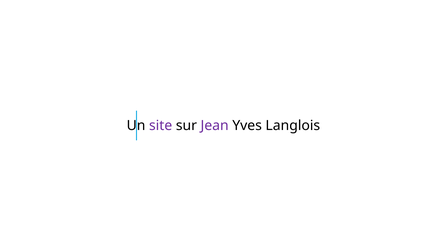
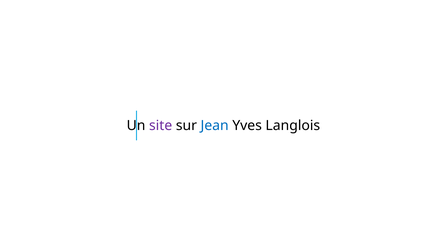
Jean colour: purple -> blue (215, 126)
